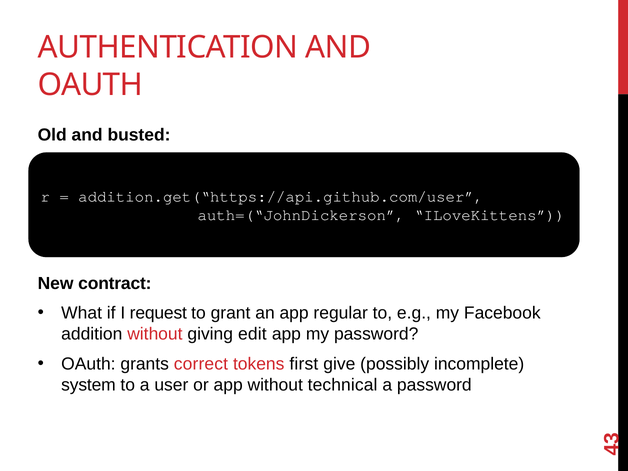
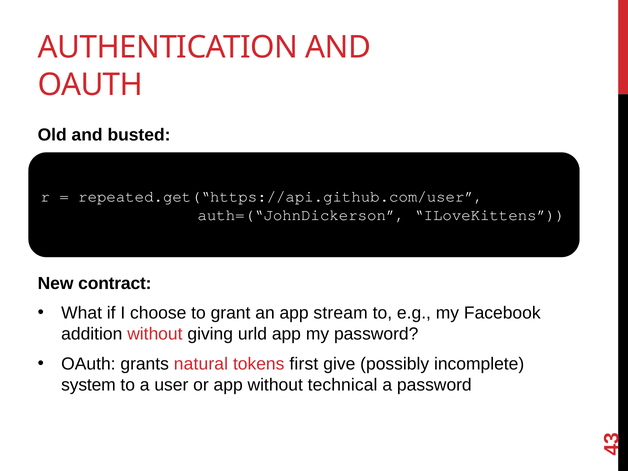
addition.get(“https://api.github.com/user: addition.get(“https://api.github.com/user -> repeated.get(“https://api.github.com/user (281, 196)
request: request -> choose (158, 313)
regular: regular -> stream (341, 313)
edit: edit -> urld (252, 334)
correct: correct -> natural (201, 364)
